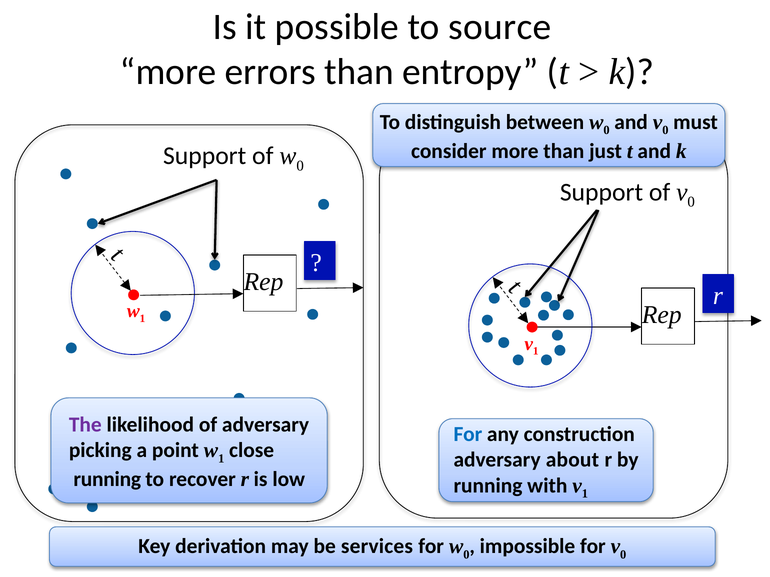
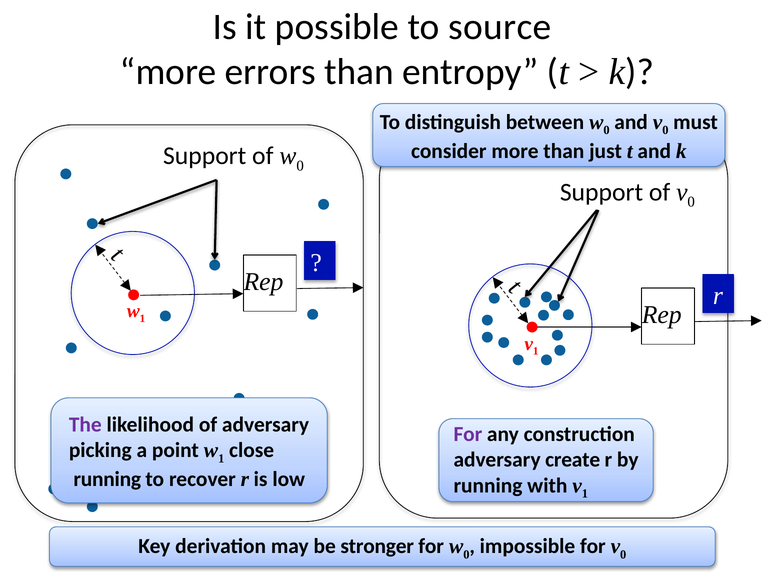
For colour: blue -> purple (468, 435)
about: about -> create (573, 460)
services: services -> stronger (377, 547)
